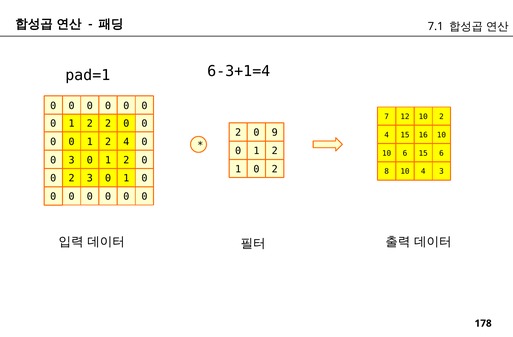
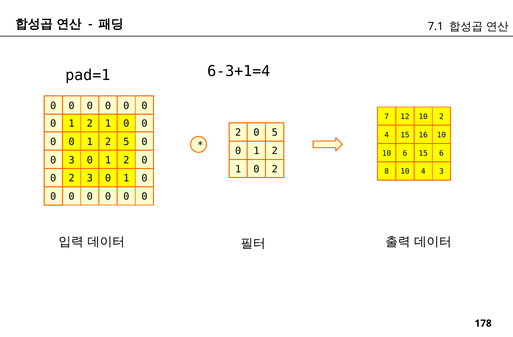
2: 2 -> 1 (108, 123)
0 9: 9 -> 5 (275, 133)
1 2 4: 4 -> 5 (126, 142)
